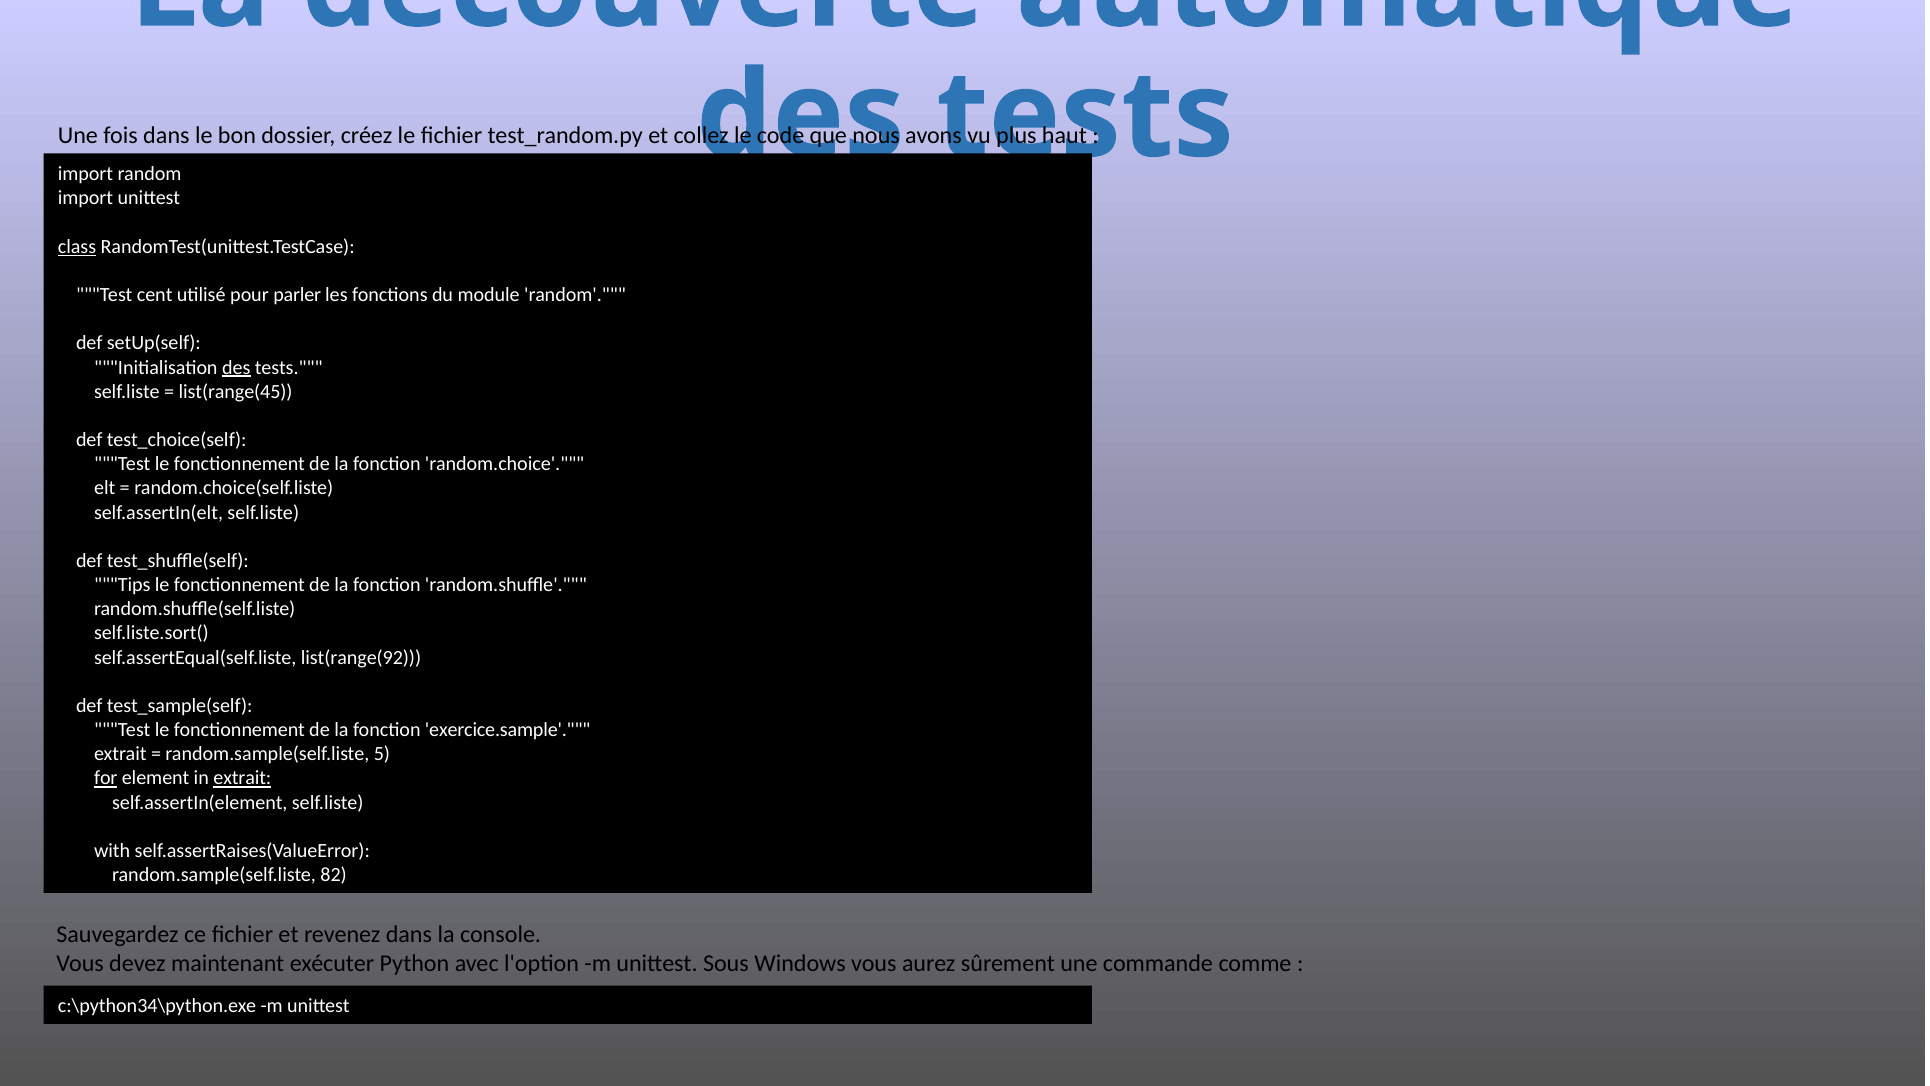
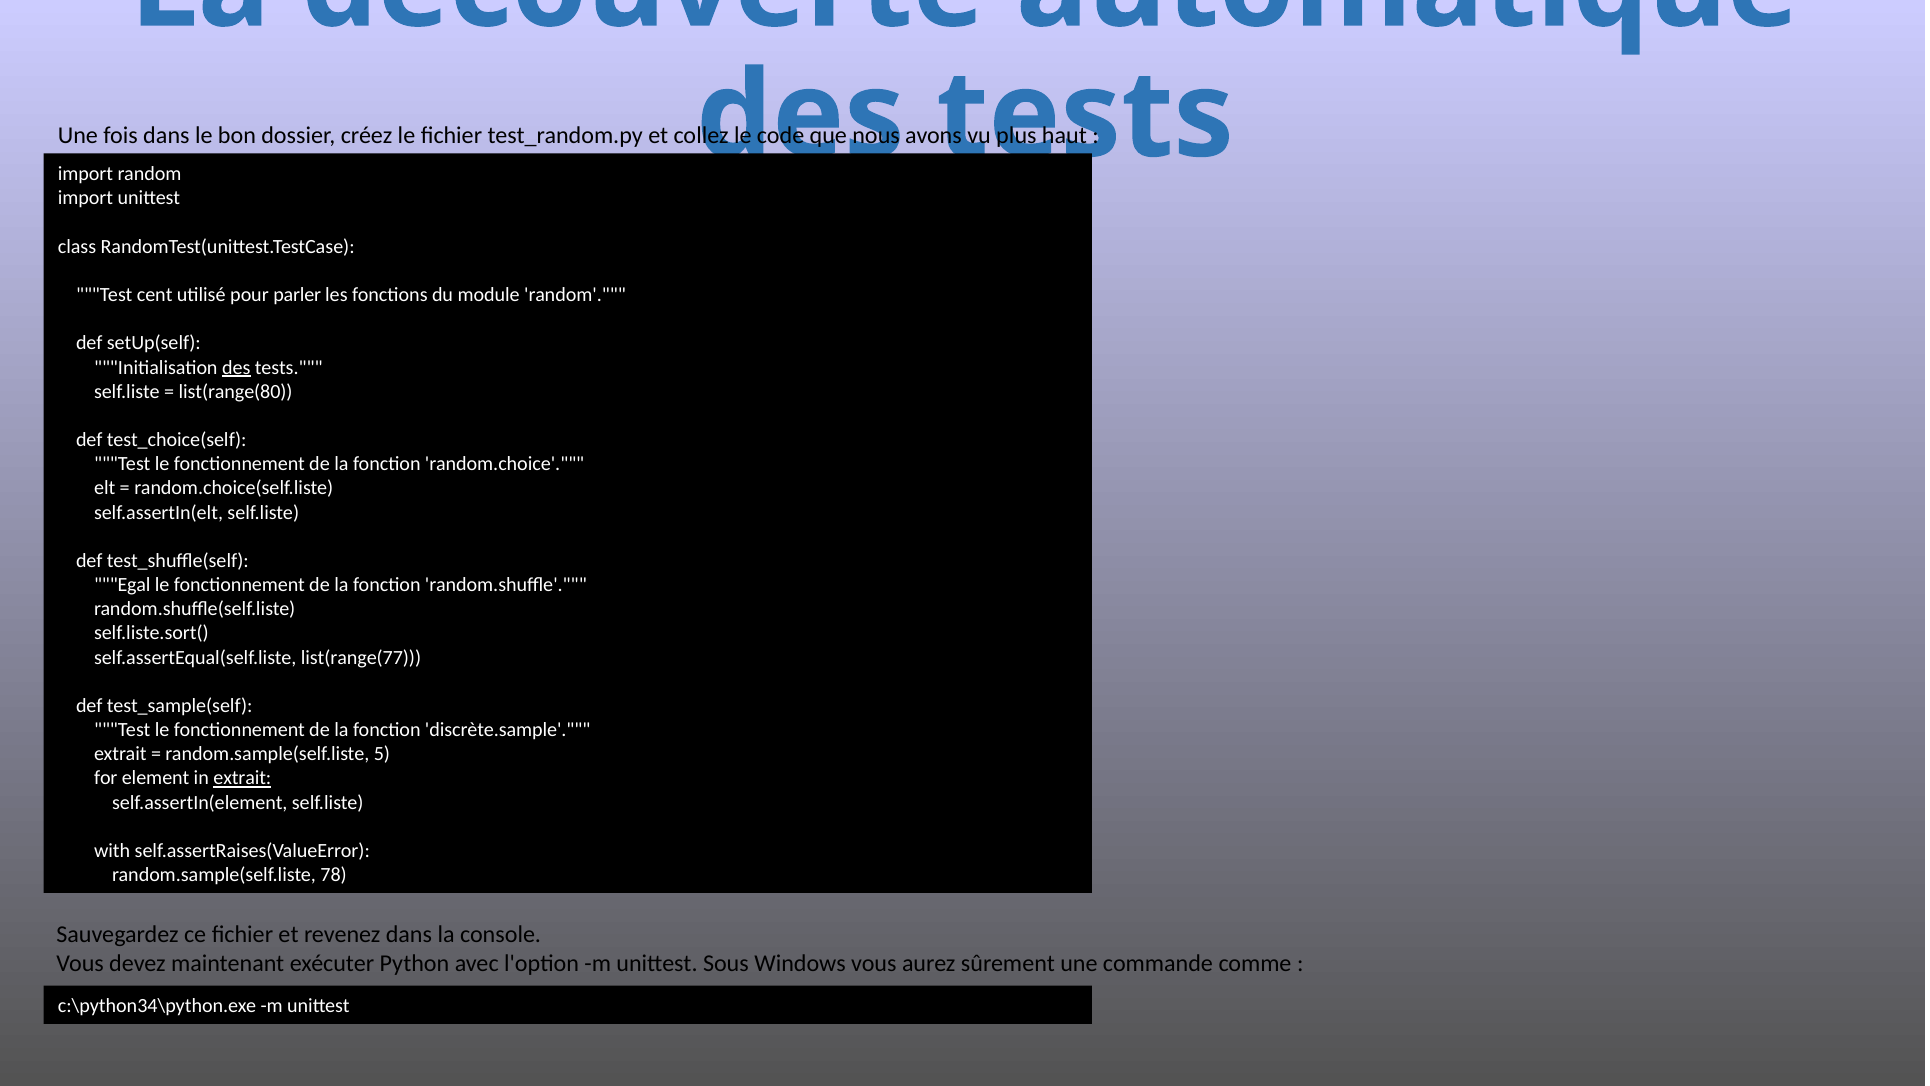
class underline: present -> none (77, 247)
list(range(45: list(range(45 -> list(range(80 (236, 391)
Tips: Tips -> Egal (122, 585)
list(range(92: list(range(92 -> list(range(77 (361, 657)
exercice.sample: exercice.sample -> discrète.sample (508, 730)
for underline: present -> none (106, 778)
82: 82 -> 78 (334, 875)
